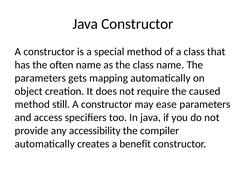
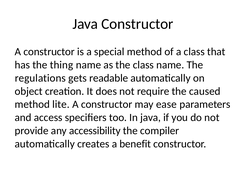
often: often -> thing (62, 65)
parameters: parameters -> regulations (40, 78)
mapping: mapping -> readable (109, 78)
still: still -> lite (61, 104)
